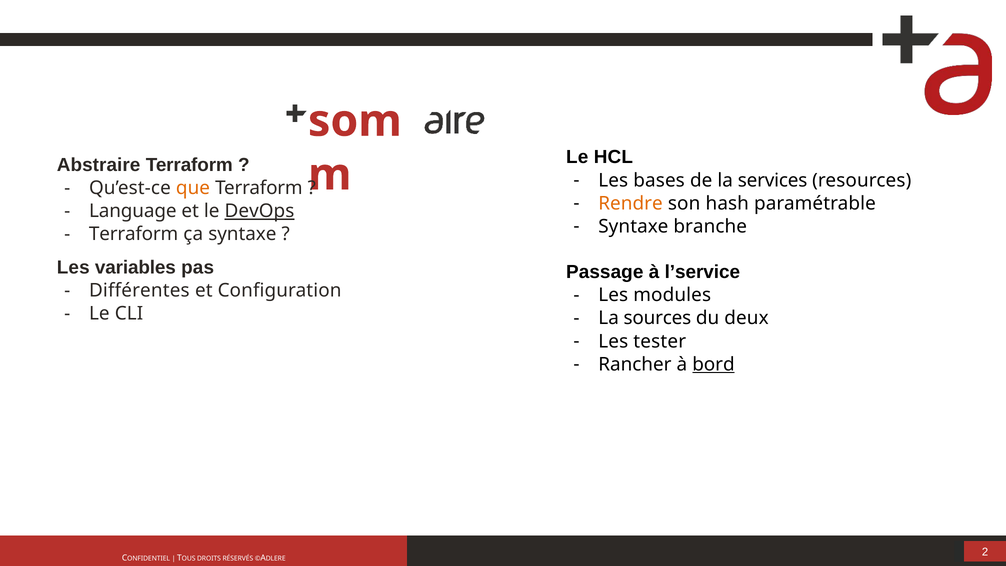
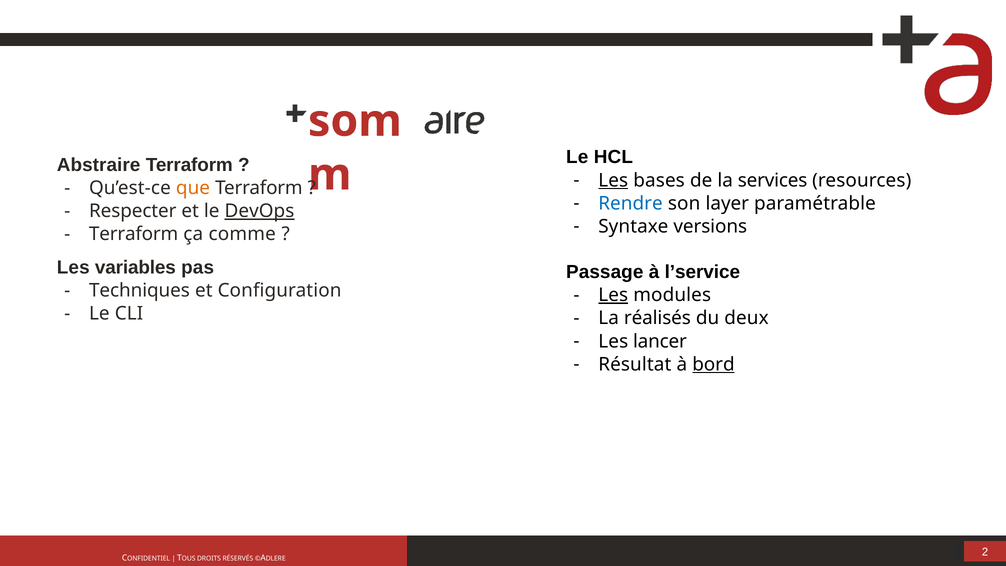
Les underline: none -> present (613, 180)
Rendre colour: orange -> blue (630, 203)
hash: hash -> layer (727, 203)
Language: Language -> Respecter (133, 211)
branche: branche -> versions (710, 226)
ça syntaxe: syntaxe -> comme (242, 234)
Différentes: Différentes -> Techniques (139, 290)
Les underline: none -> present (613, 295)
sources: sources -> réalisés (657, 318)
tester: tester -> lancer (660, 341)
Rancher: Rancher -> Résultat (635, 364)
